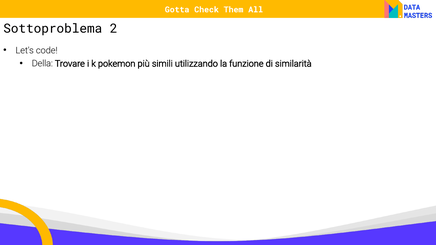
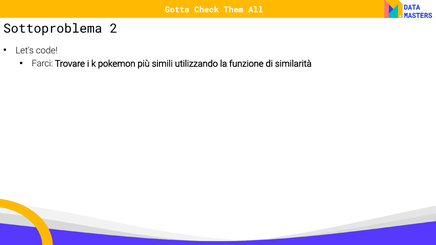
Della: Della -> Farci (42, 64)
